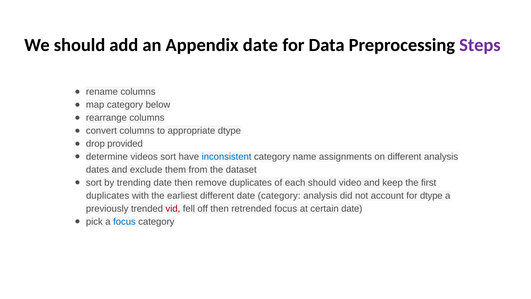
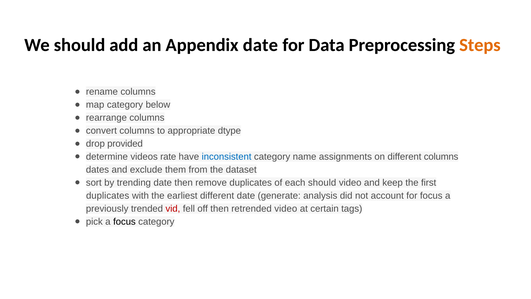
Steps colour: purple -> orange (480, 45)
videos sort: sort -> rate (168, 157)
different analysis: analysis -> columns (441, 157)
date category: category -> generate (279, 196)
for dtype: dtype -> focus (431, 196)
retrended focus: focus -> video (286, 208)
certain date: date -> tags (352, 208)
focus colour: blue -> black (124, 221)
